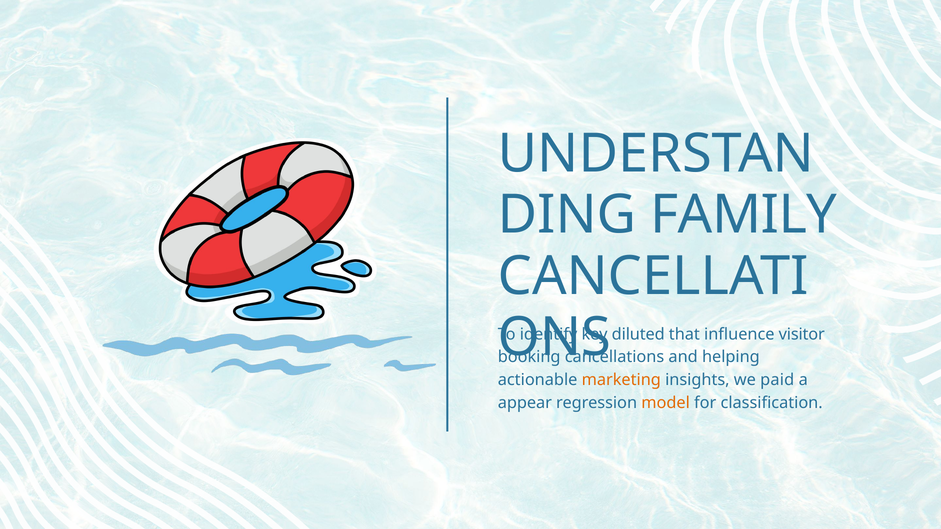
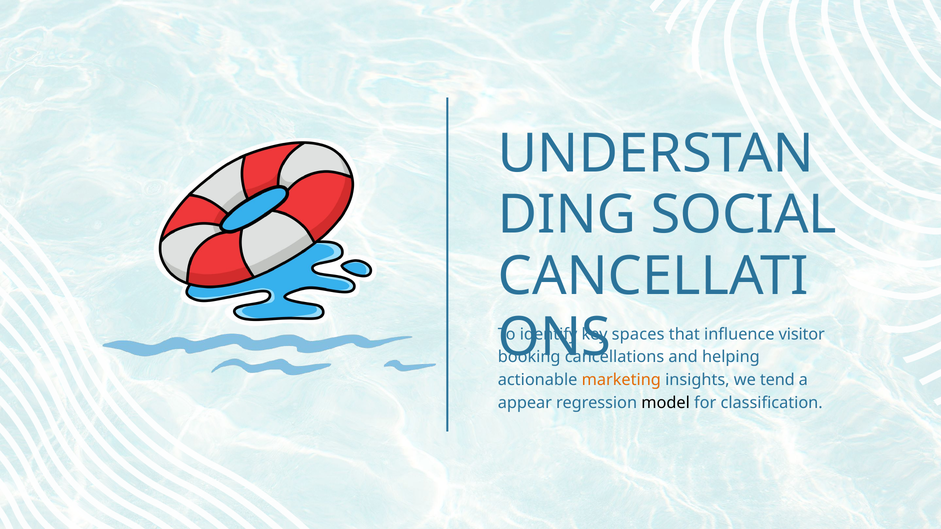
FAMILY: FAMILY -> SOCIAL (744, 215)
diluted: diluted -> spaces (638, 334)
paid: paid -> tend (777, 380)
model colour: orange -> black (666, 403)
